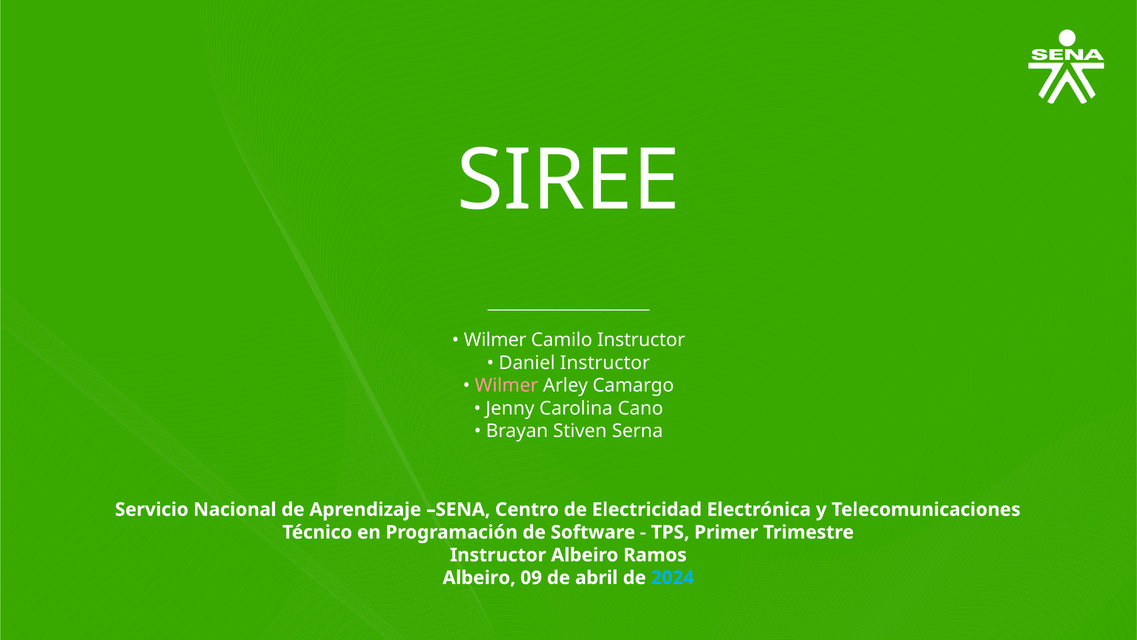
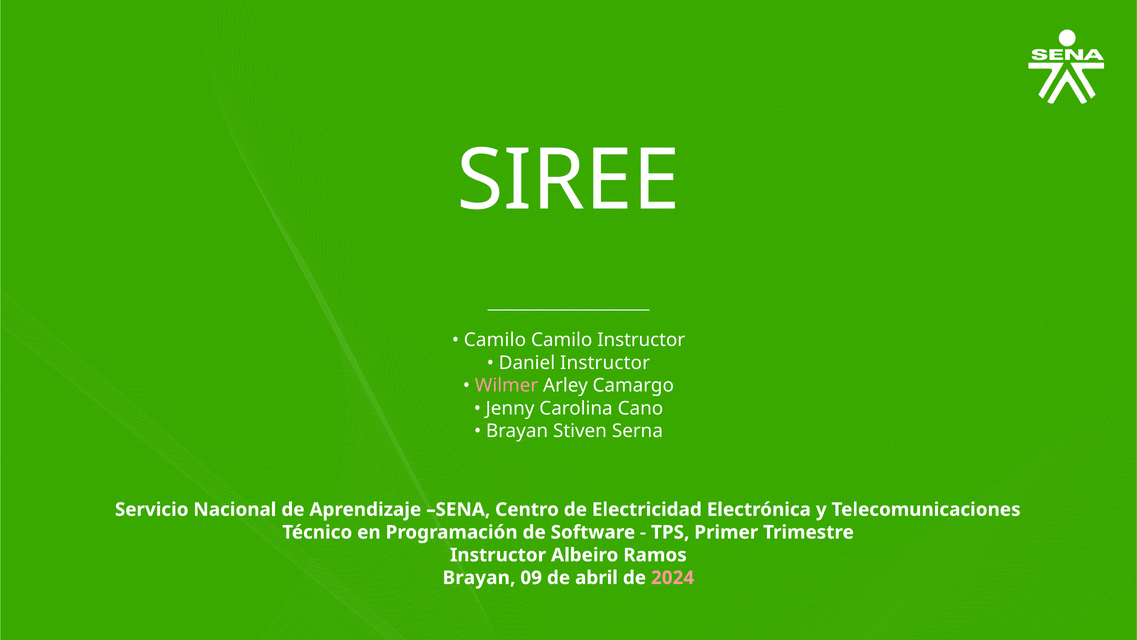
Wilmer: Wilmer -> Camilo (495, 340)
Albeiro: Albeiro -> Brayan (479, 577)
2024 colour: light blue -> pink (673, 577)
